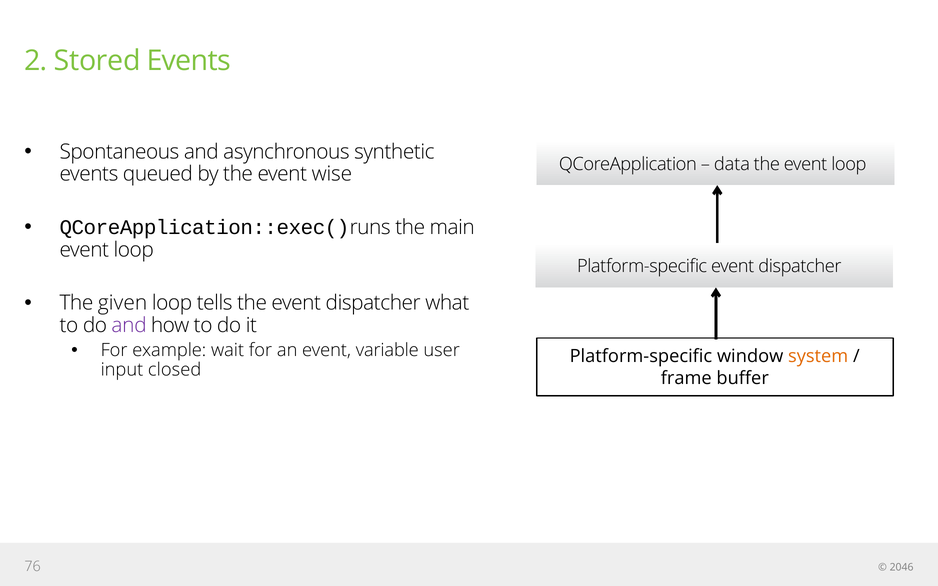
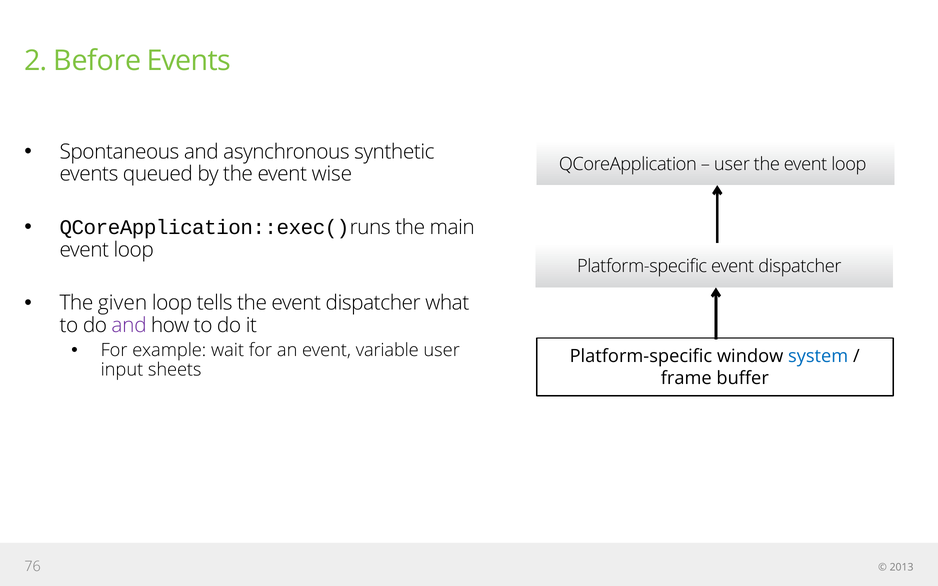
Stored: Stored -> Before (97, 61)
data: data -> user (732, 164)
system colour: orange -> blue (818, 357)
closed: closed -> sheets (175, 370)
2046: 2046 -> 2013 (902, 568)
